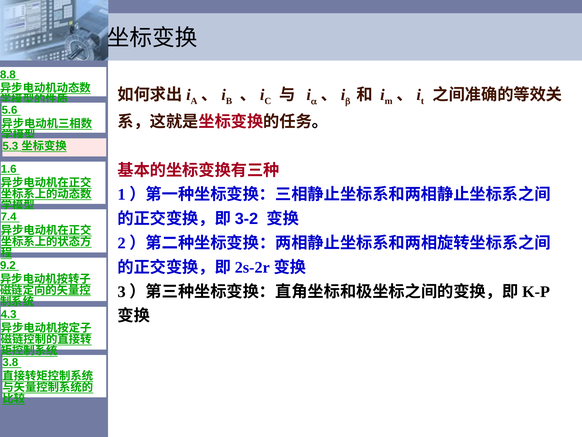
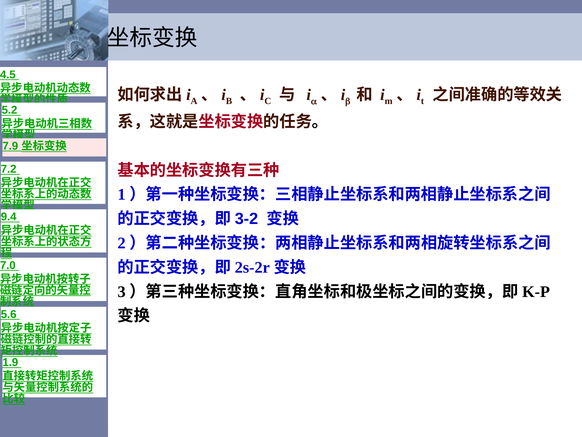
8.8: 8.8 -> 4.5 (8, 75)
5.6: 5.6 -> 5.2 (9, 110)
5.3: 5.3 -> 7.9 (10, 146)
1.6: 1.6 -> 7.2 (9, 169)
7.4: 7.4 -> 9.4 (9, 217)
9.2: 9.2 -> 7.0 (8, 265)
4.3: 4.3 -> 5.6 (9, 314)
3.8: 3.8 -> 1.9 (10, 362)
